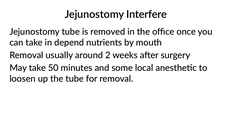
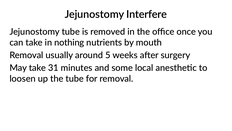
depend: depend -> nothing (69, 42)
2: 2 -> 5 (108, 55)
50: 50 -> 31 (53, 68)
